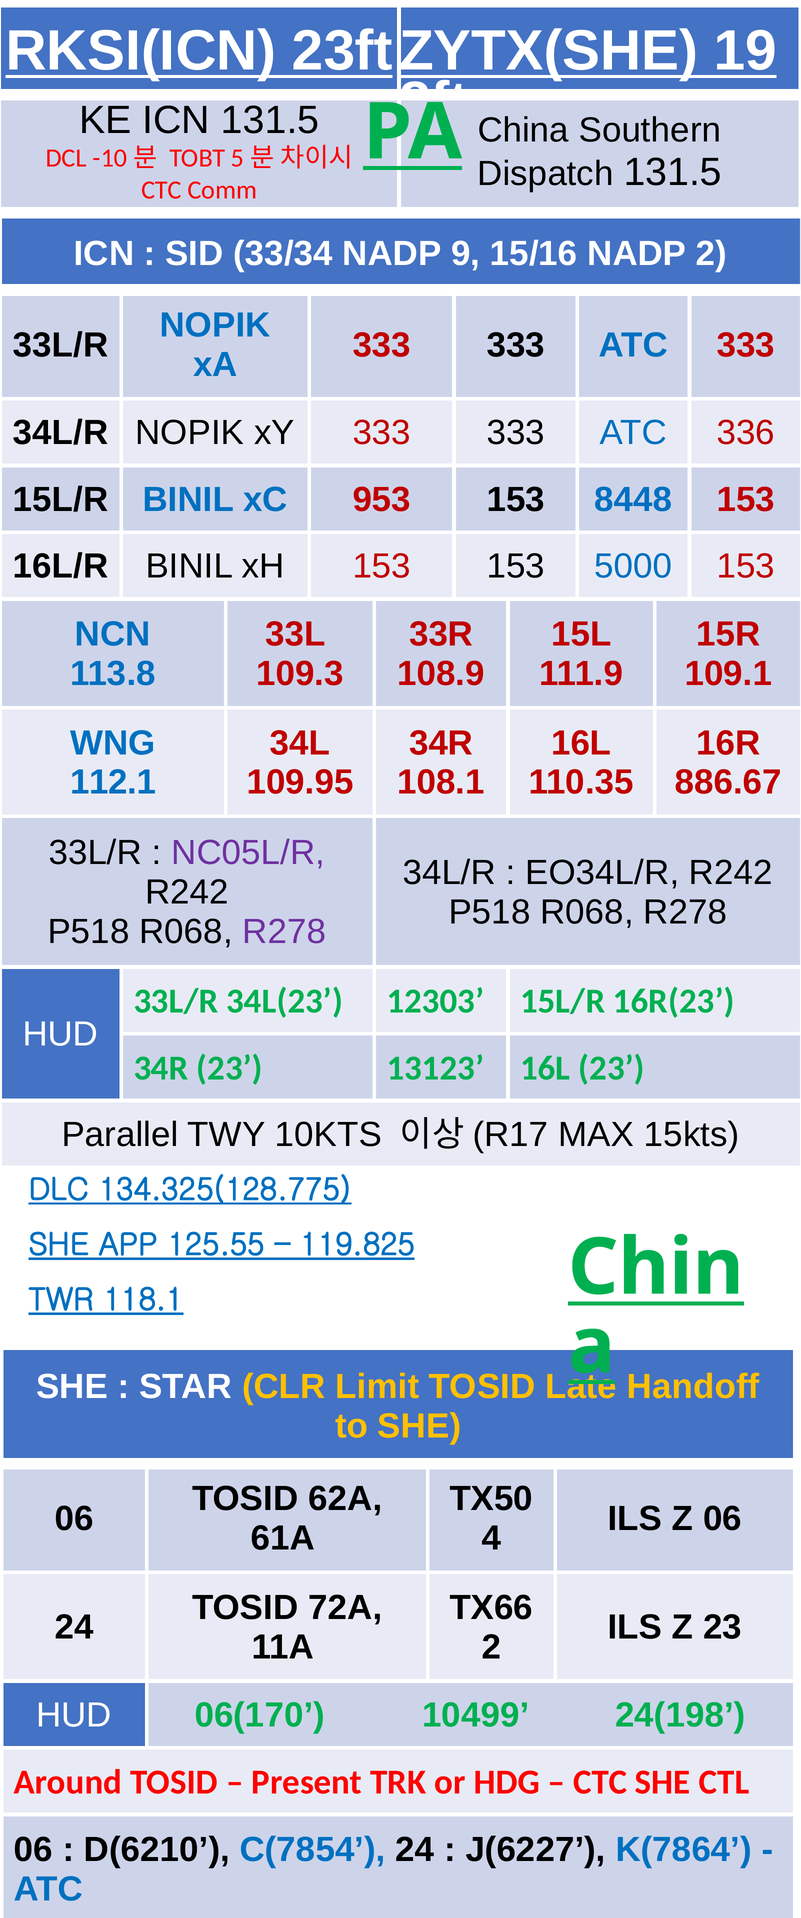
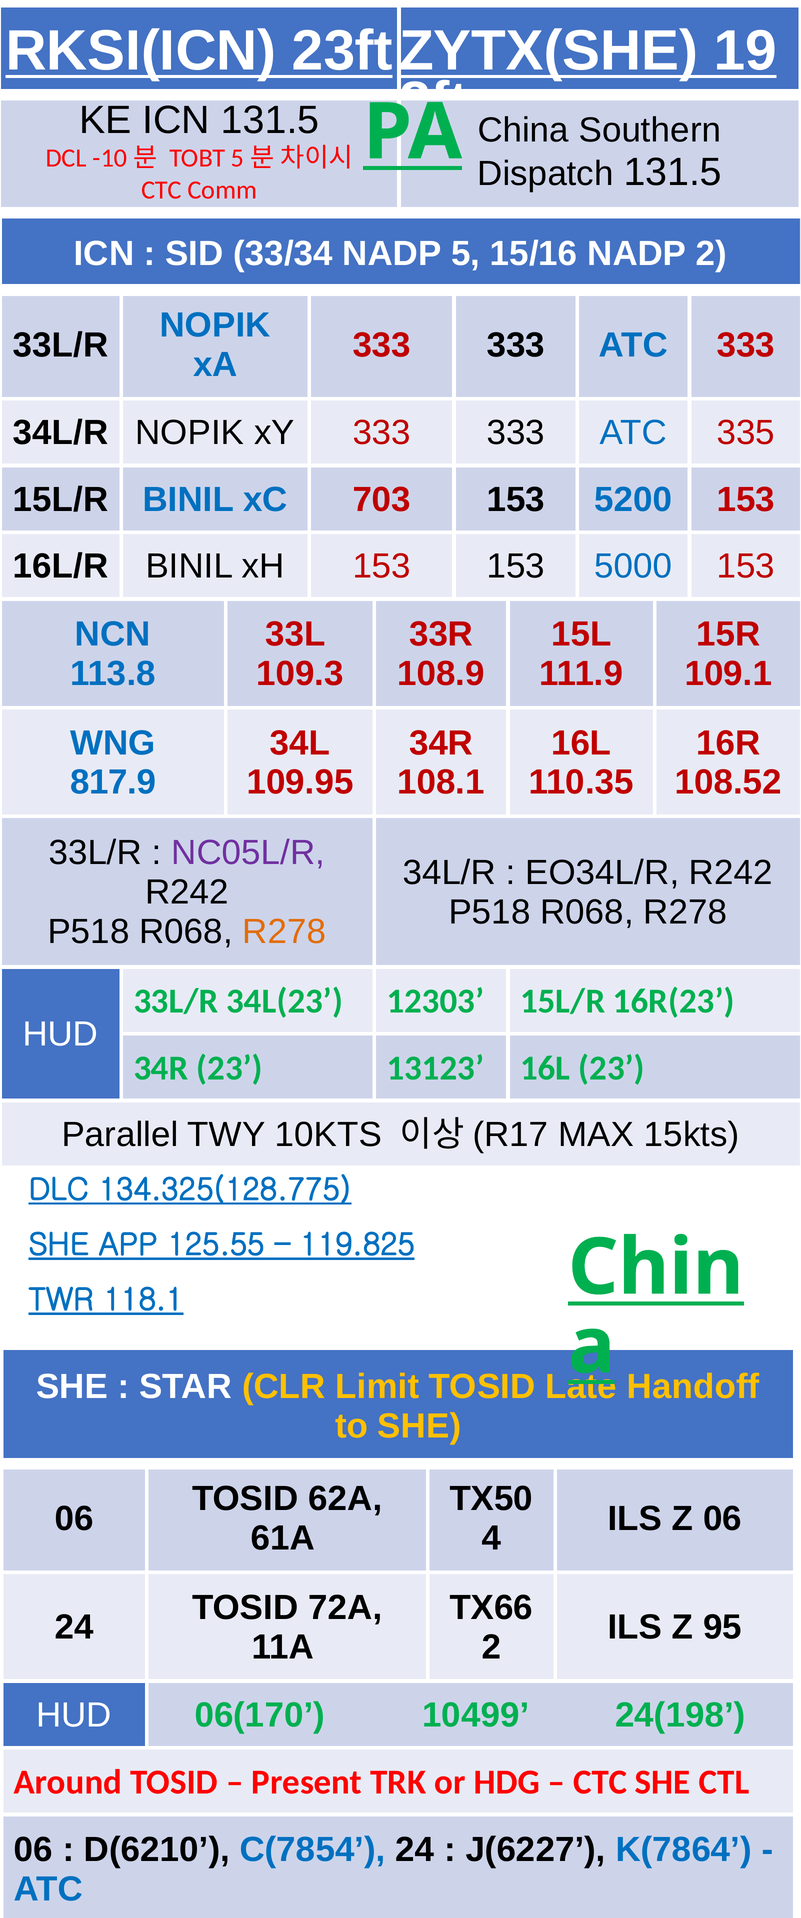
NADP 9: 9 -> 5 (466, 254)
336: 336 -> 335 (746, 432)
953: 953 -> 703 (382, 499)
8448: 8448 -> 5200 (633, 499)
112.1: 112.1 -> 817.9 (113, 782)
886.67: 886.67 -> 108.52 (728, 782)
R278 colour: purple -> orange (284, 931)
Z 23: 23 -> 95 (722, 1626)
